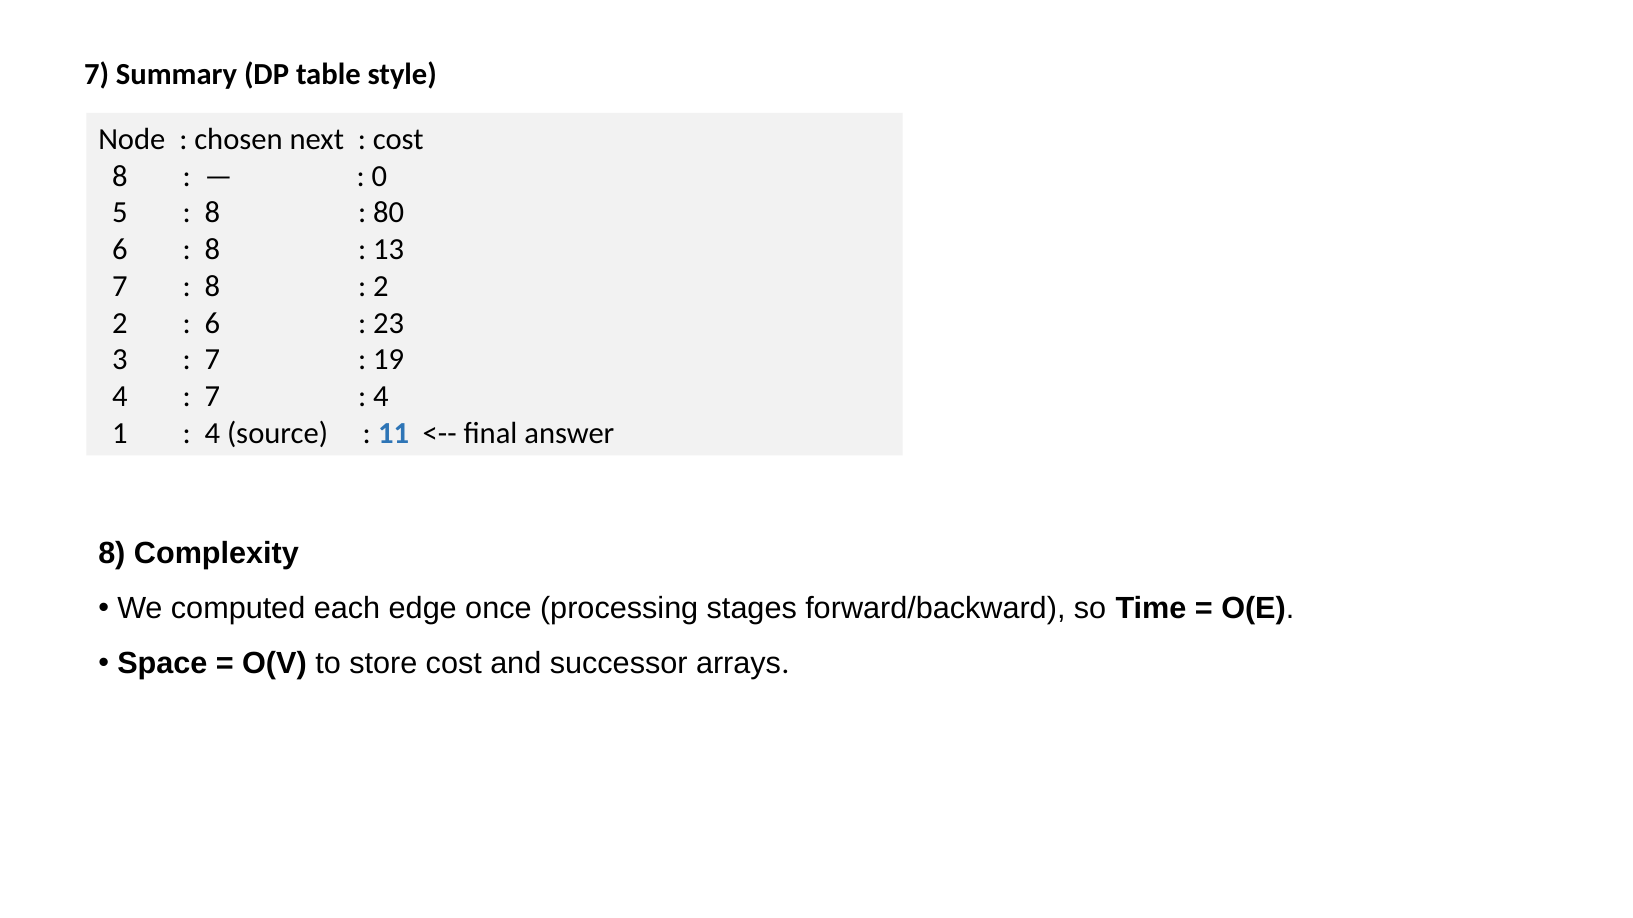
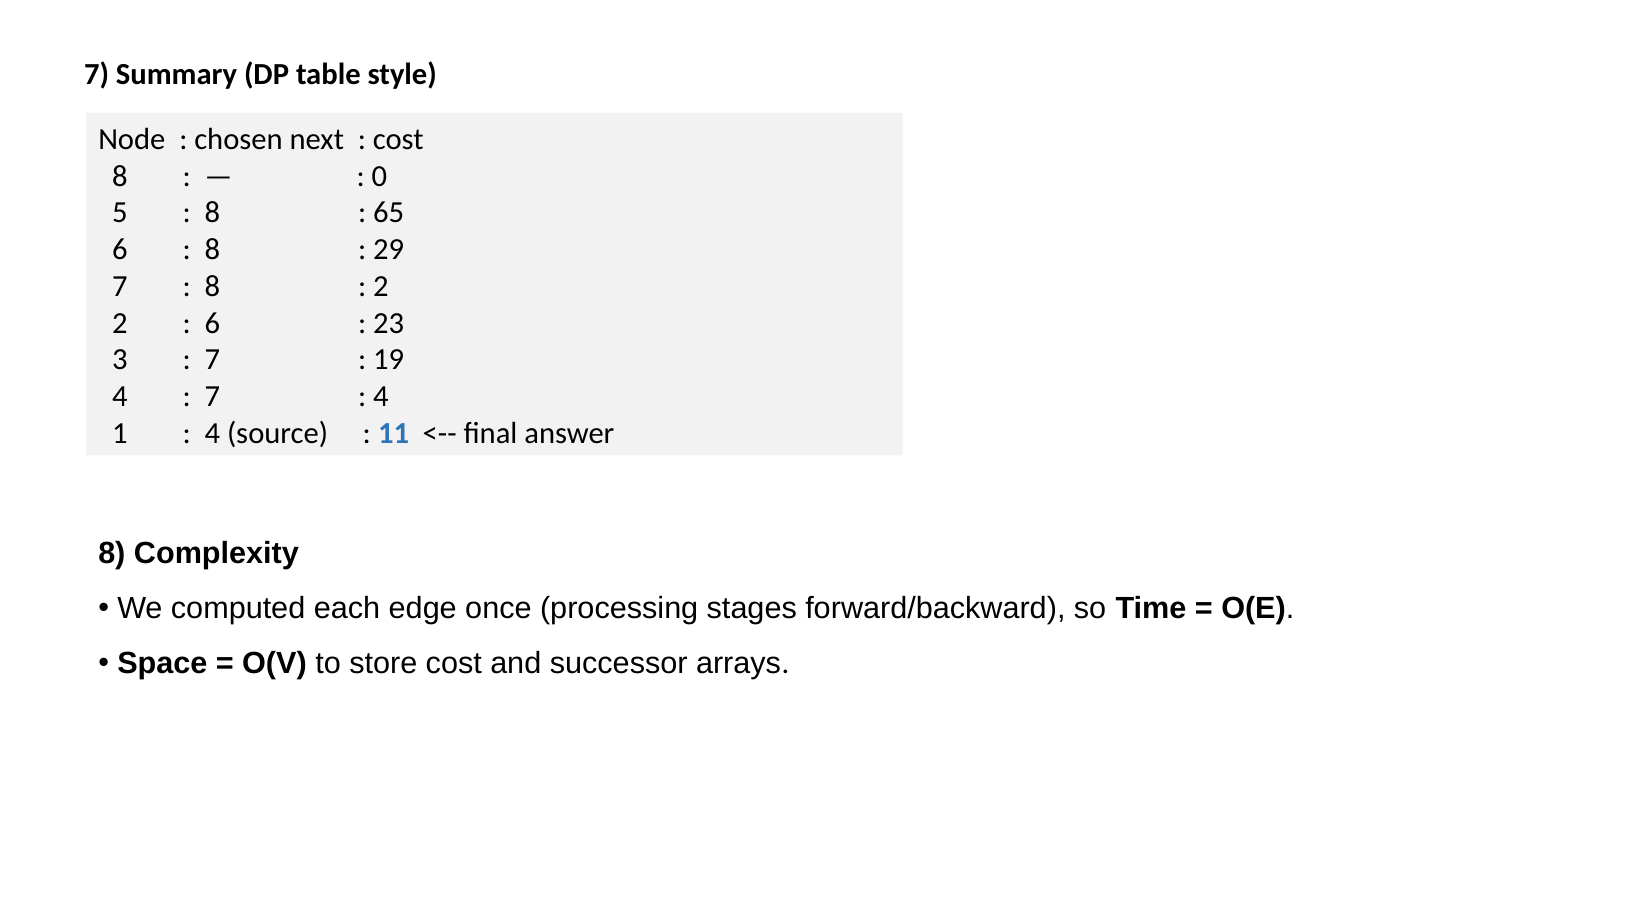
80: 80 -> 65 (389, 213)
13: 13 -> 29 (389, 250)
